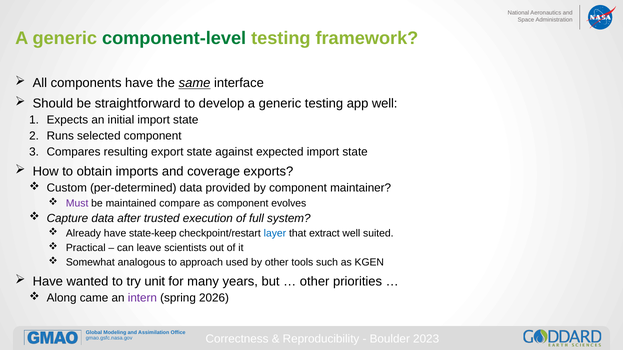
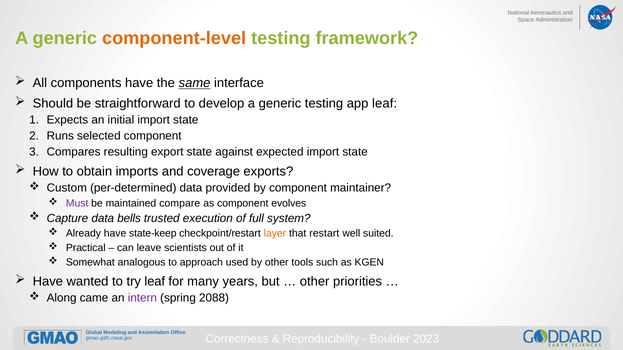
component-level colour: green -> orange (174, 38)
app well: well -> leaf (385, 104)
after: after -> bells (129, 219)
layer colour: blue -> orange (275, 234)
extract: extract -> restart (324, 234)
try unit: unit -> leaf (155, 282)
2026: 2026 -> 2088 (214, 298)
